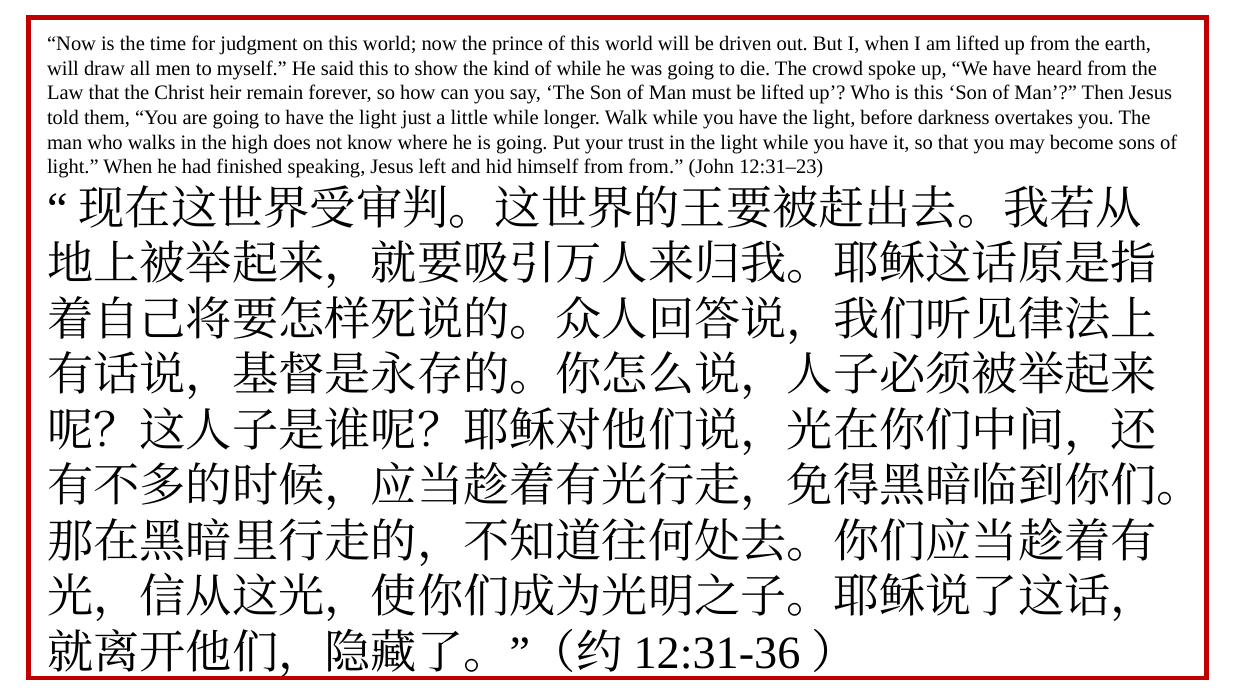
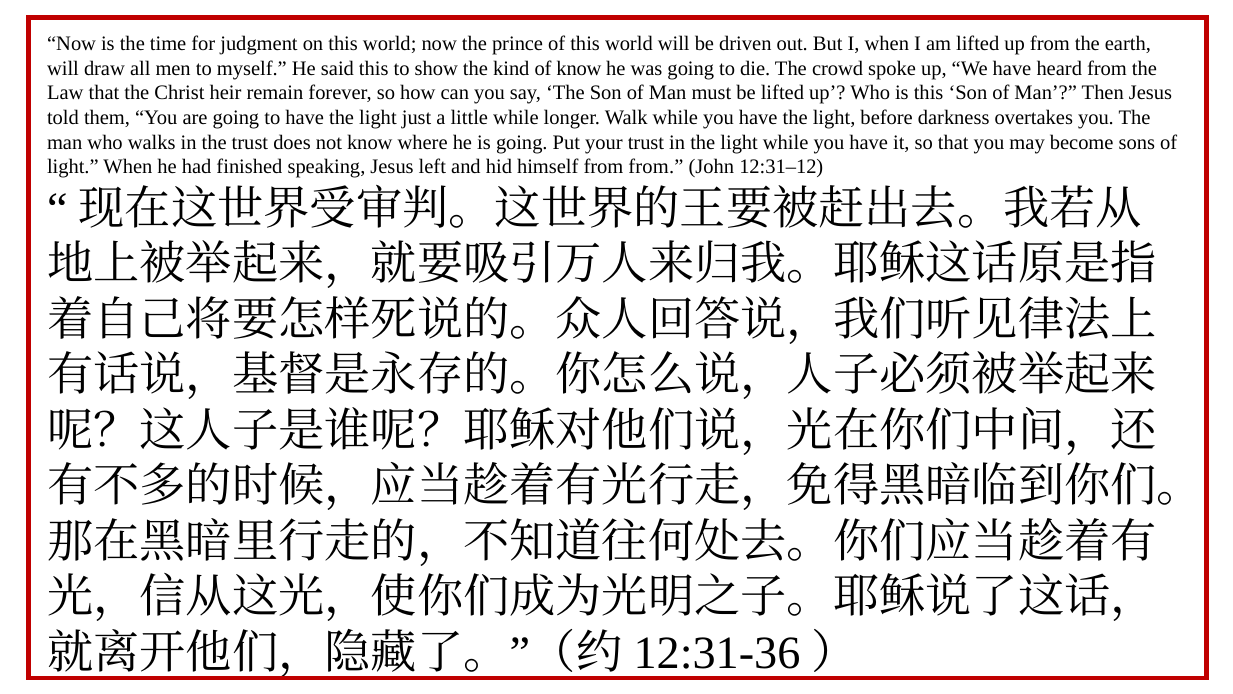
of while: while -> know (579, 68)
the high: high -> trust (250, 142)
12:31–23: 12:31–23 -> 12:31–12 (781, 167)
